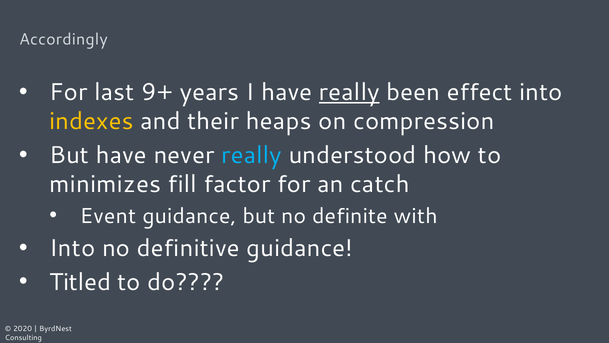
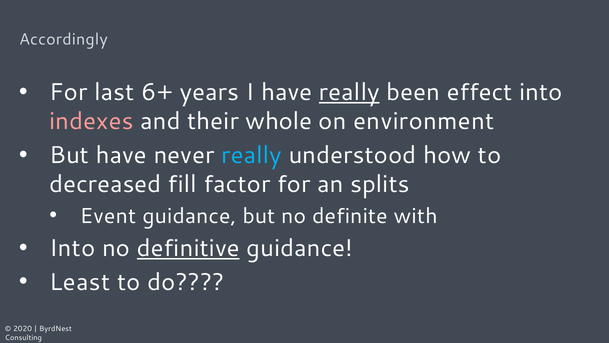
9+: 9+ -> 6+ (157, 92)
indexes colour: yellow -> pink (91, 121)
heaps: heaps -> whole (279, 121)
compression: compression -> environment (424, 121)
minimizes: minimizes -> decreased (105, 184)
catch: catch -> splits (380, 184)
definitive underline: none -> present (188, 248)
Titled: Titled -> Least (80, 282)
